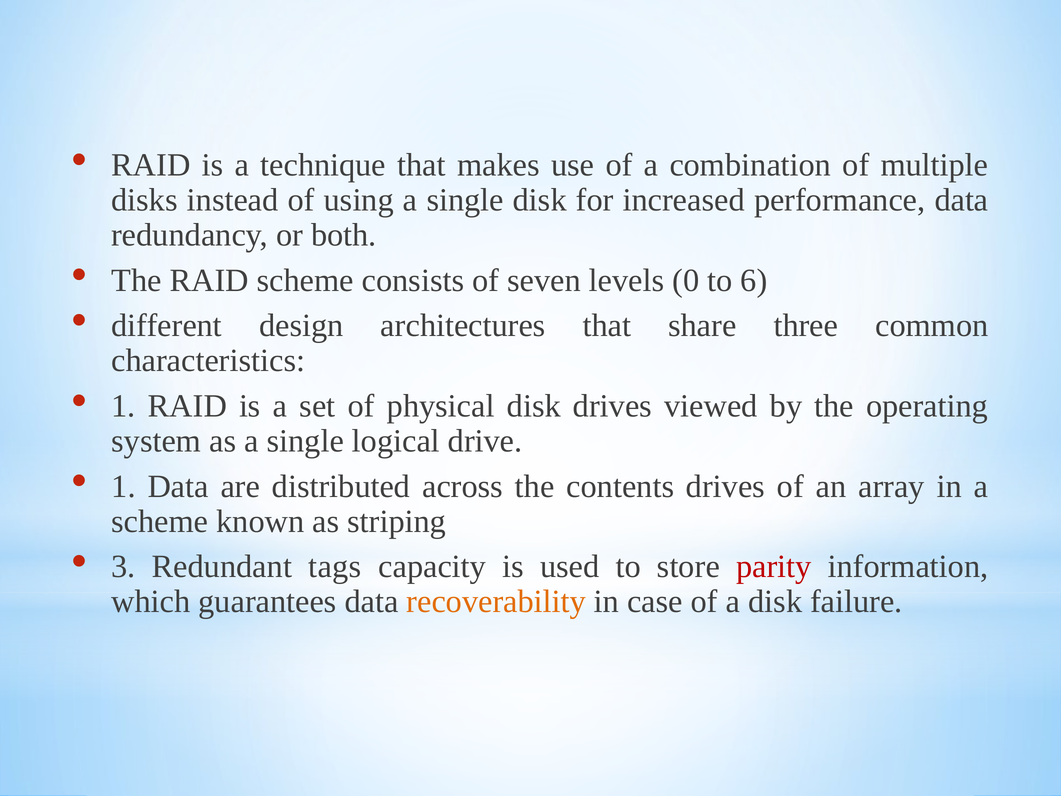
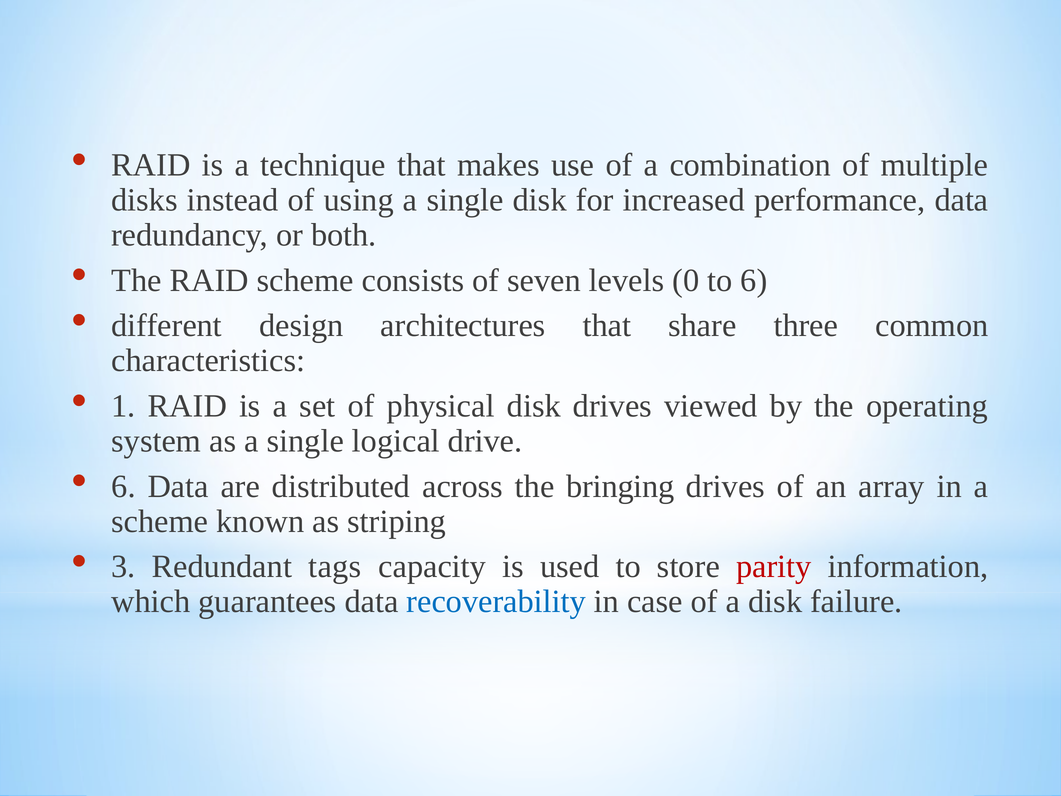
1: 1 -> 6 (123, 486)
contents: contents -> bringing (620, 486)
recoverability colour: orange -> blue (496, 602)
